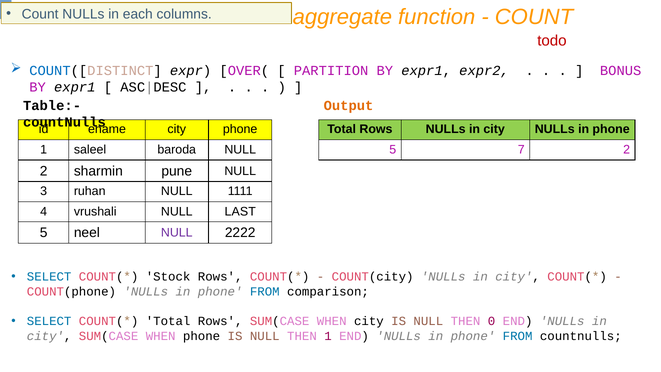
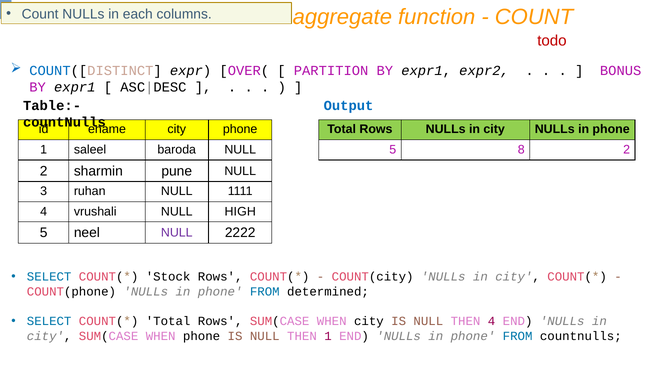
Output colour: orange -> blue (348, 106)
7: 7 -> 8 (521, 149)
LAST: LAST -> HIGH (240, 212)
comparison: comparison -> determined (328, 291)
THEN 0: 0 -> 4 (492, 321)
